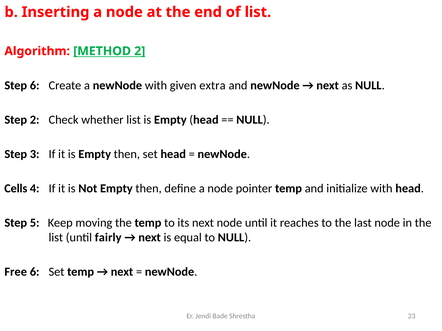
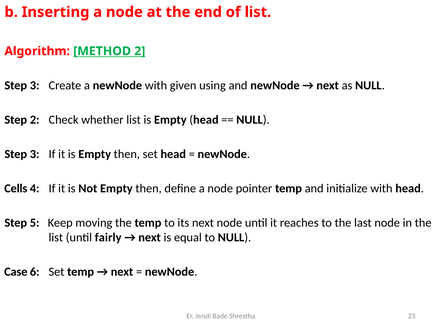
6: 6 -> 3 (35, 86)
extra: extra -> using (213, 86)
Free: Free -> Case (16, 272)
